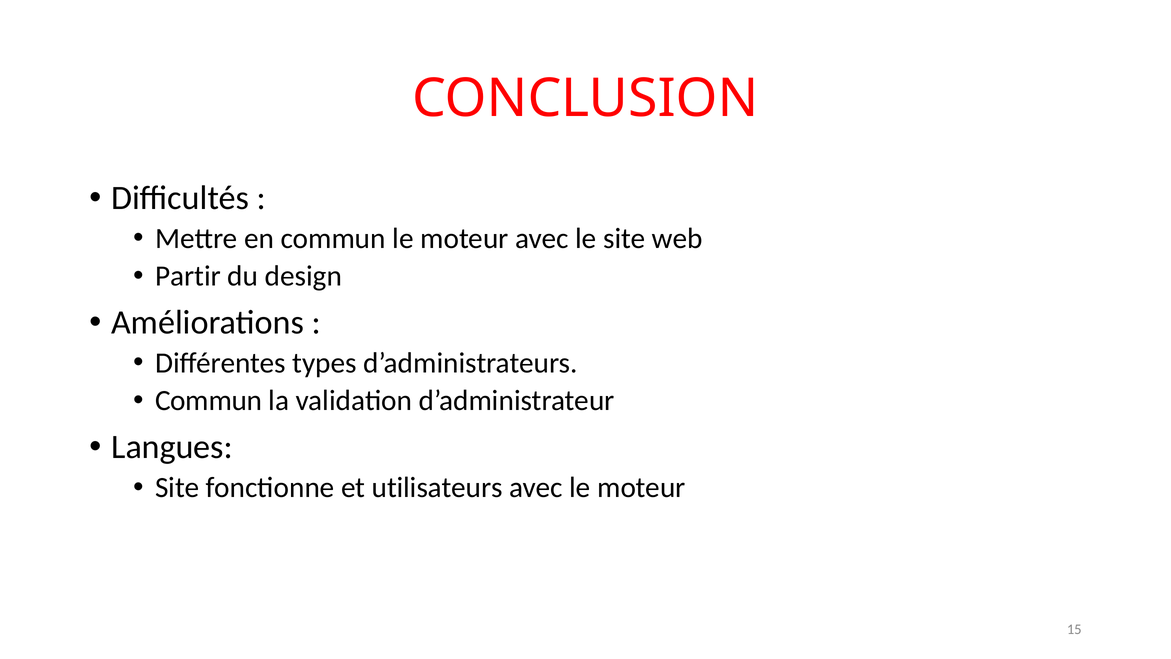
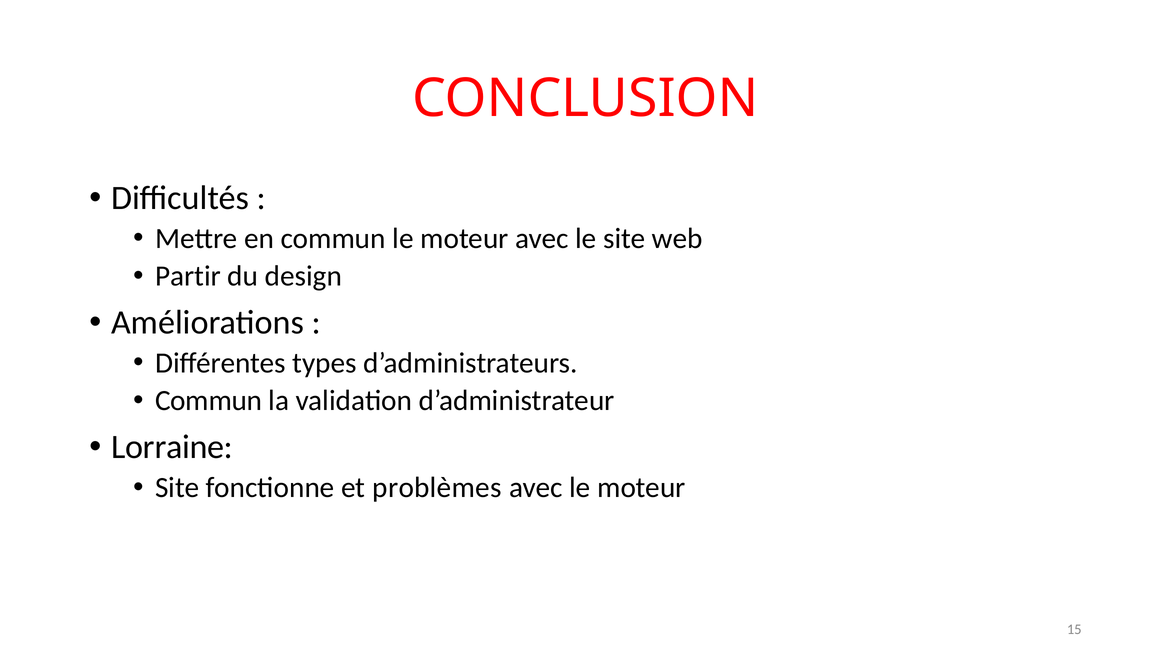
Langues: Langues -> Lorraine (172, 447)
utilisateurs: utilisateurs -> problèmes (437, 487)
